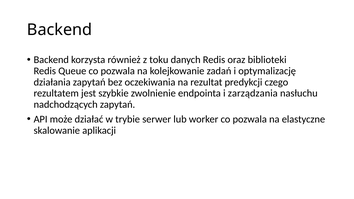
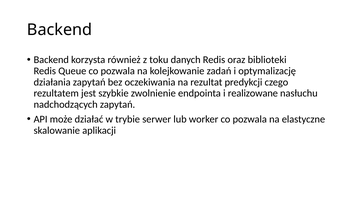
zarządzania: zarządzania -> realizowane (253, 93)
